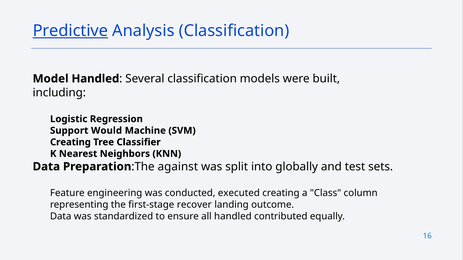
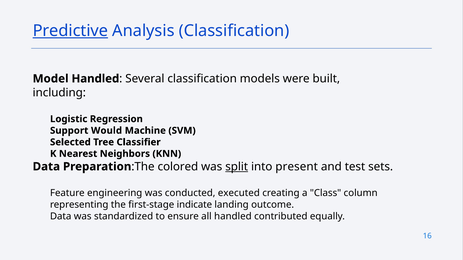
Creating: Creating -> Selected (70, 142)
against: against -> colored (178, 167)
split underline: none -> present (237, 167)
globally: globally -> present (297, 167)
recover: recover -> indicate (194, 205)
